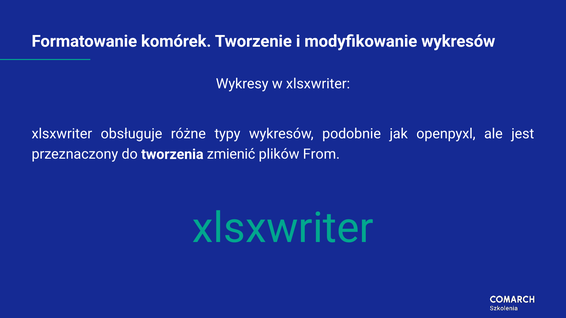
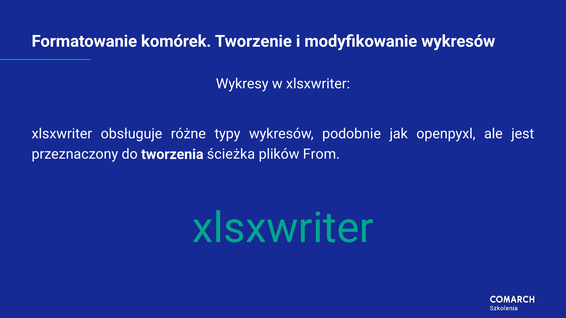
zmienić: zmienić -> ścieżka (231, 154)
